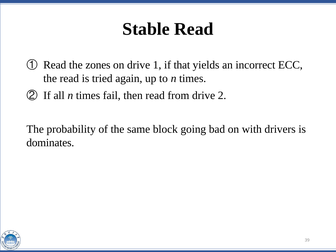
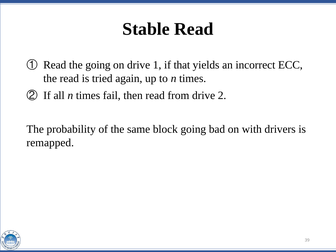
the zones: zones -> going (98, 65)
dominates: dominates -> remapped (50, 143)
